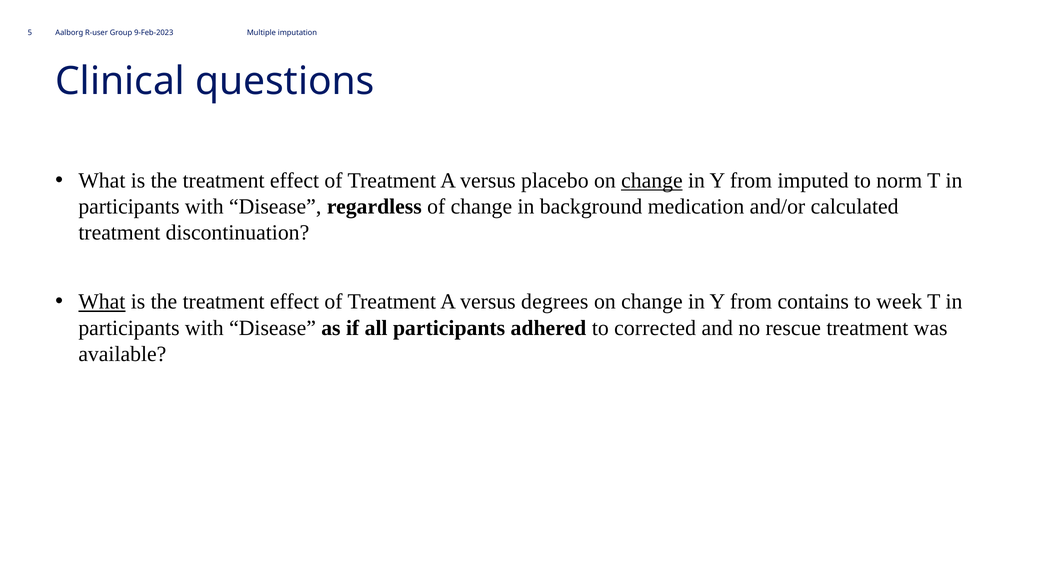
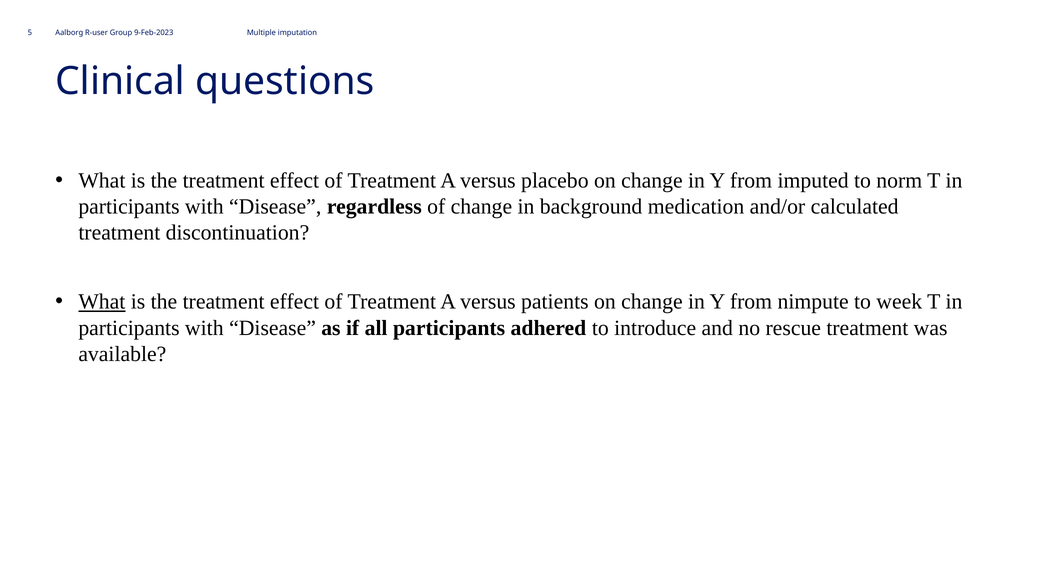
change underline: present -> none (652, 181)
degrees: degrees -> patients (555, 302)
contains: contains -> nimpute (813, 302)
corrected: corrected -> introduce (655, 328)
